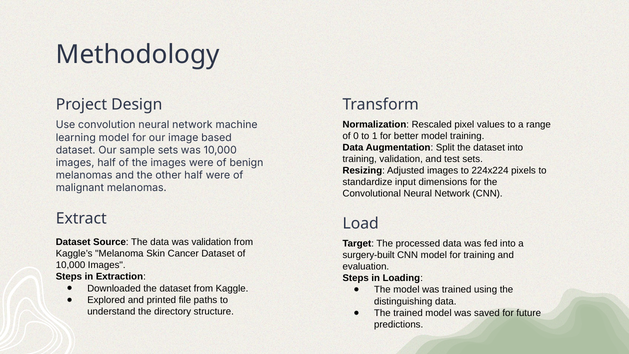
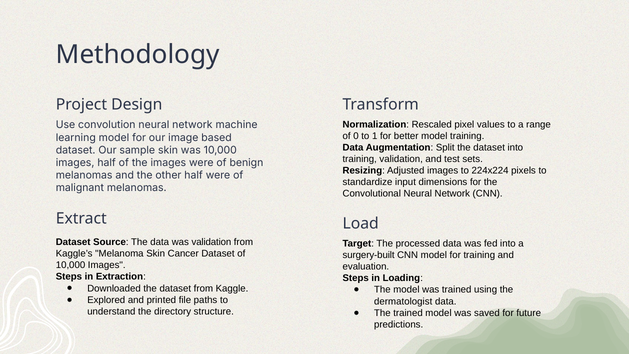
sample sets: sets -> skin (168, 150)
distinguishing: distinguishing -> dermatologist (403, 301)
